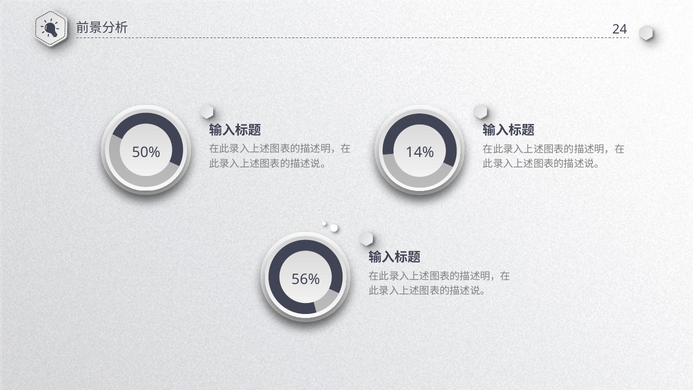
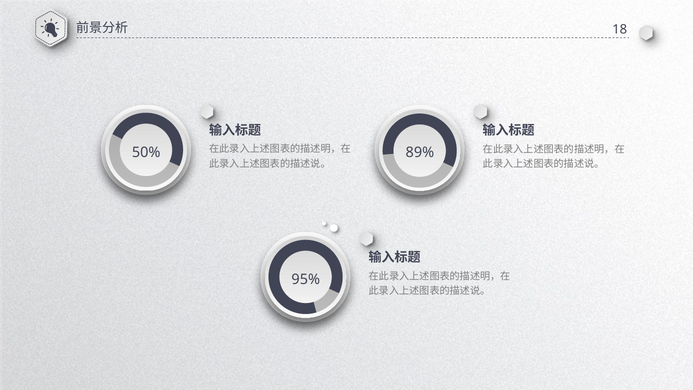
24: 24 -> 18 (620, 30)
14%: 14% -> 89% (420, 152)
56%: 56% -> 95% (306, 279)
